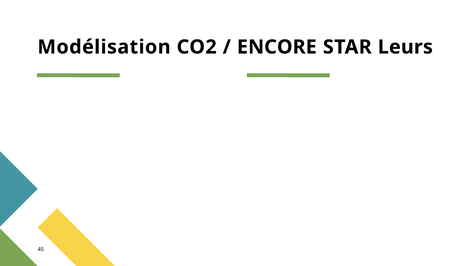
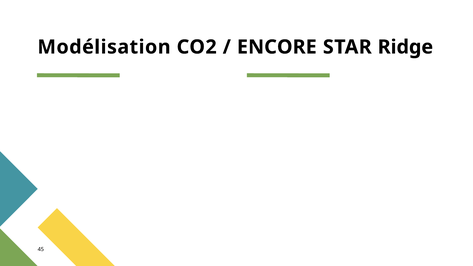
Leurs: Leurs -> Ridge (405, 47)
